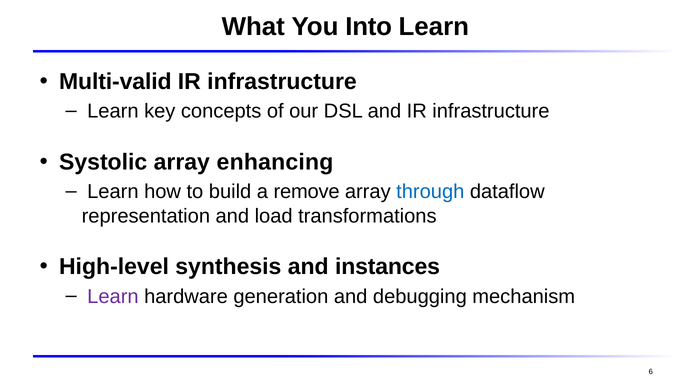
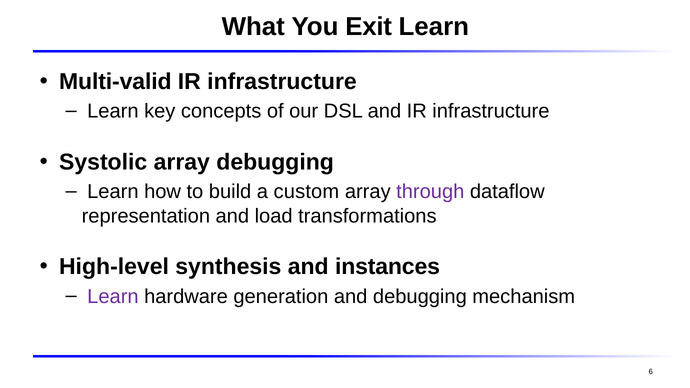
Into: Into -> Exit (369, 27)
array enhancing: enhancing -> debugging (275, 162)
remove: remove -> custom (306, 192)
through colour: blue -> purple (430, 192)
